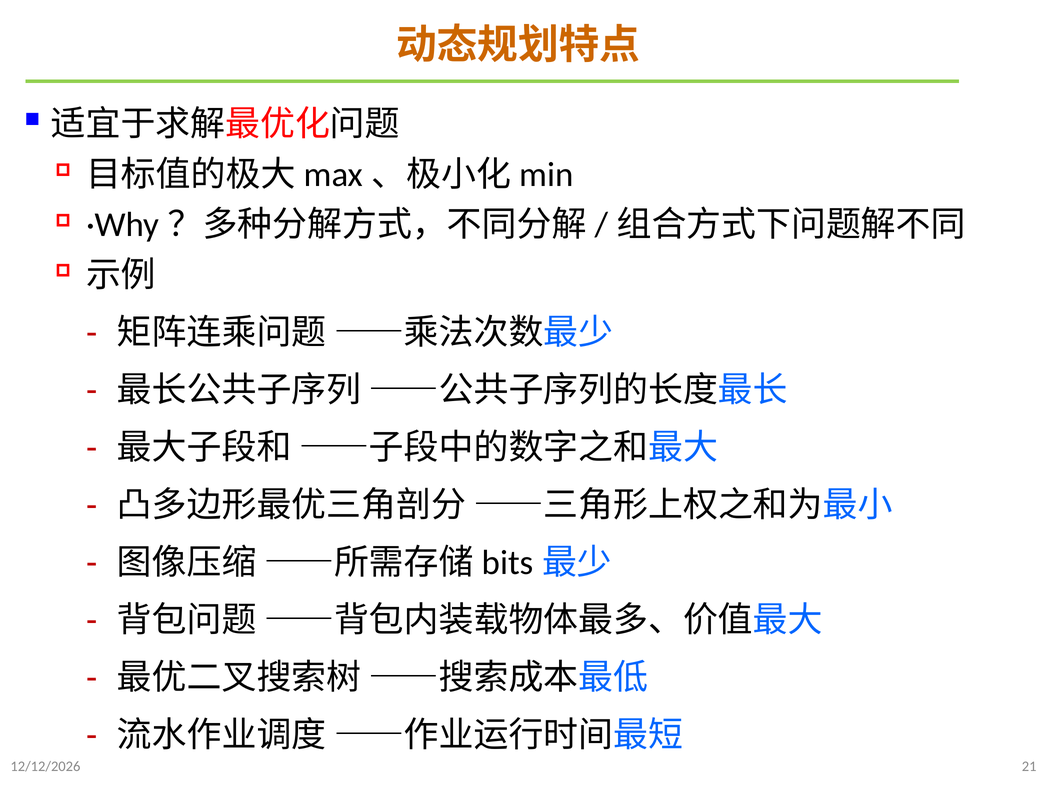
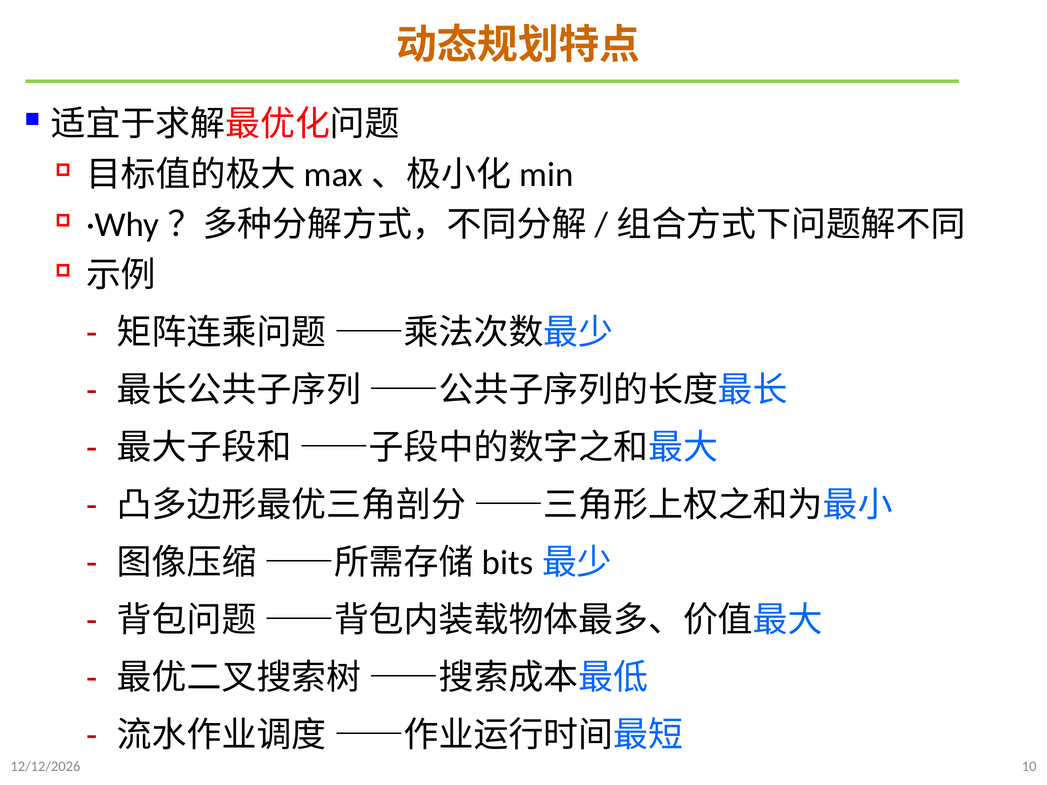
21: 21 -> 10 (1029, 767)
